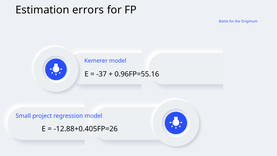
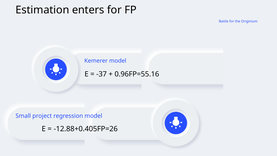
errors: errors -> enters (88, 10)
